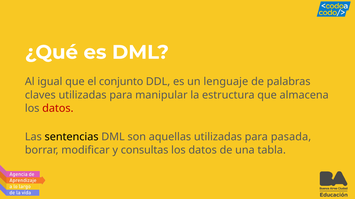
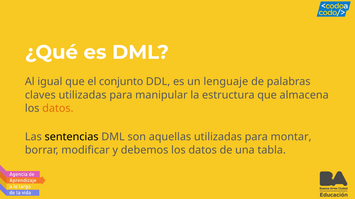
datos colour: red -> orange (58, 109)
pasada: pasada -> montar (291, 137)
consultas: consultas -> debemos (145, 151)
